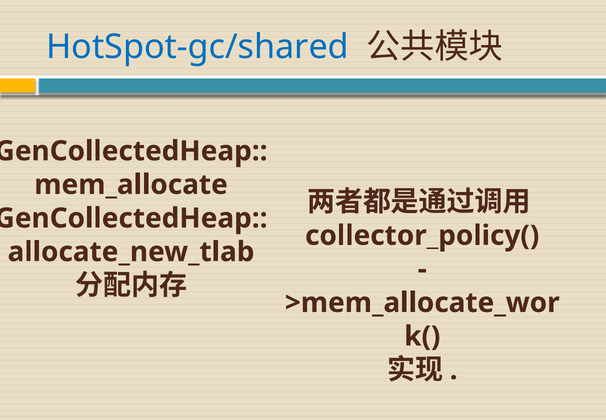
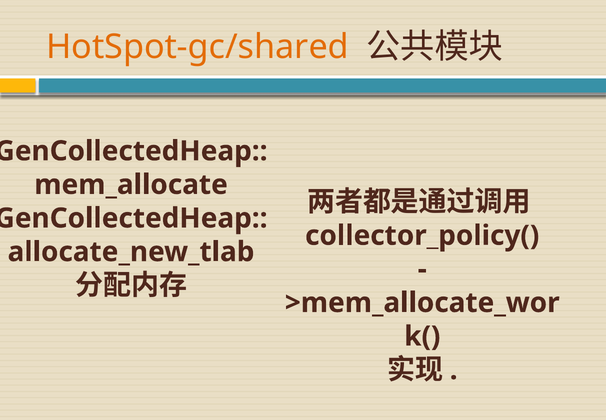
HotSpot-gc/shared colour: blue -> orange (197, 47)
